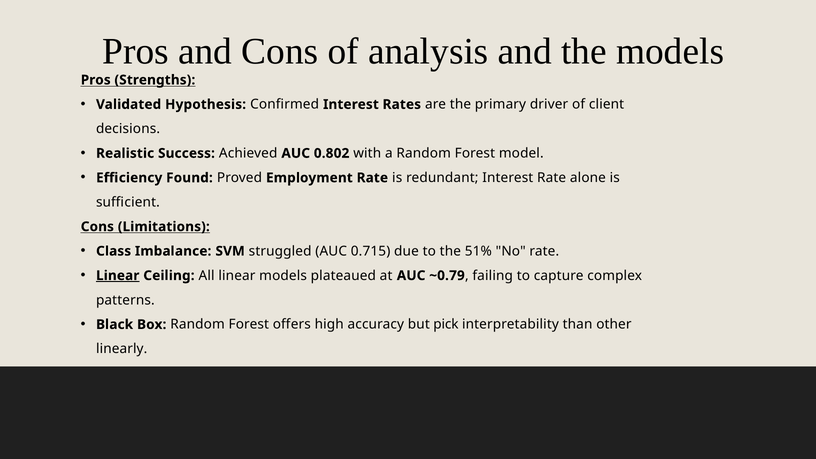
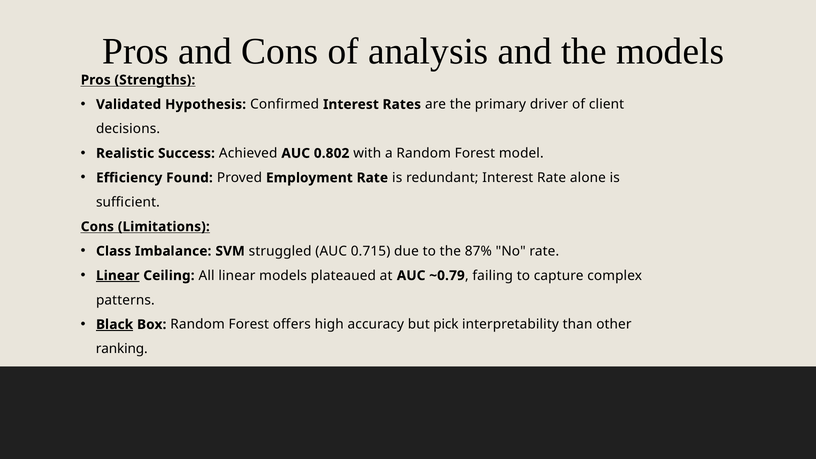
51%: 51% -> 87% (478, 251)
Black underline: none -> present (115, 324)
linearly: linearly -> ranking (122, 349)
